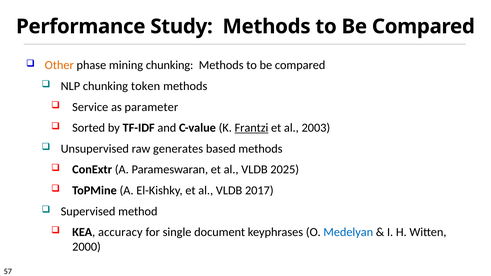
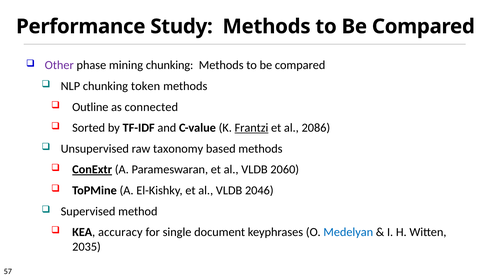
Other colour: orange -> purple (59, 65)
Service: Service -> Outline (90, 107)
parameter: parameter -> connected (151, 107)
2003: 2003 -> 2086 (316, 128)
generates: generates -> taxonomy (178, 149)
ConExtr underline: none -> present (92, 170)
2025: 2025 -> 2060 (285, 170)
2017: 2017 -> 2046 (259, 191)
2000: 2000 -> 2035 (87, 247)
